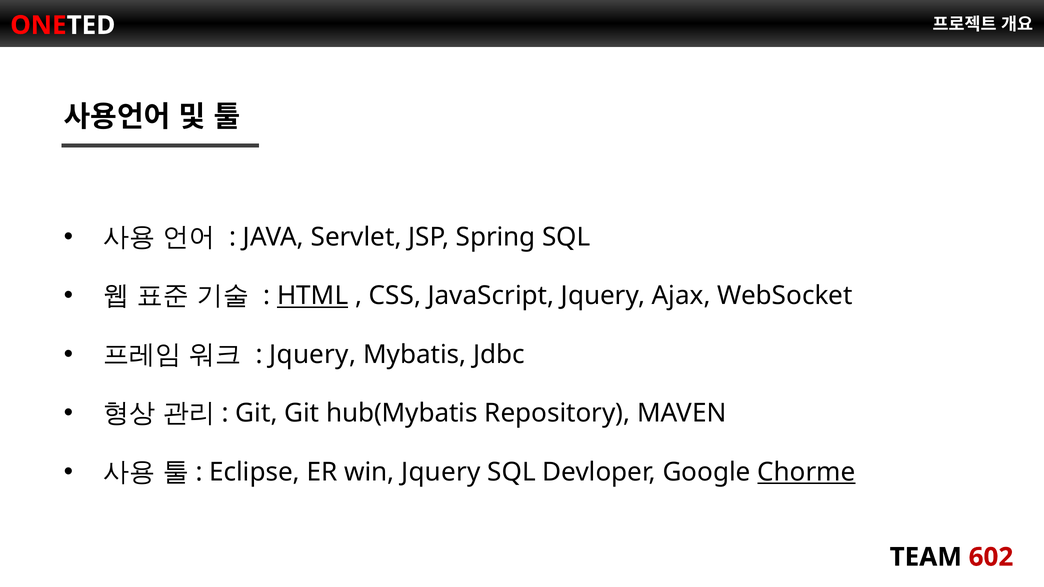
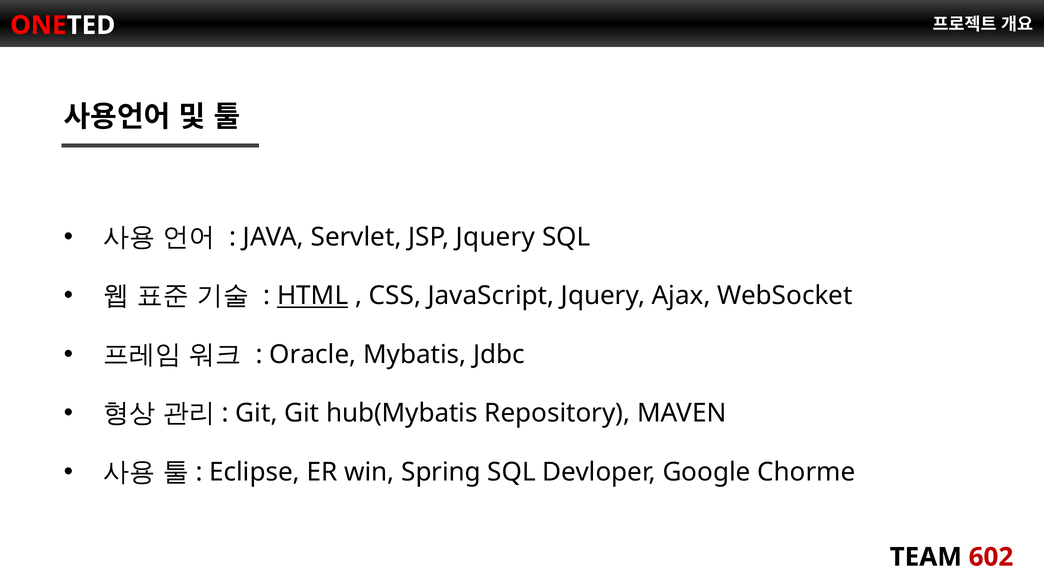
JSP Spring: Spring -> Jquery (496, 237)
Jquery: Jquery -> Oracle (313, 355)
win Jquery: Jquery -> Spring (441, 472)
Chorme underline: present -> none (806, 472)
